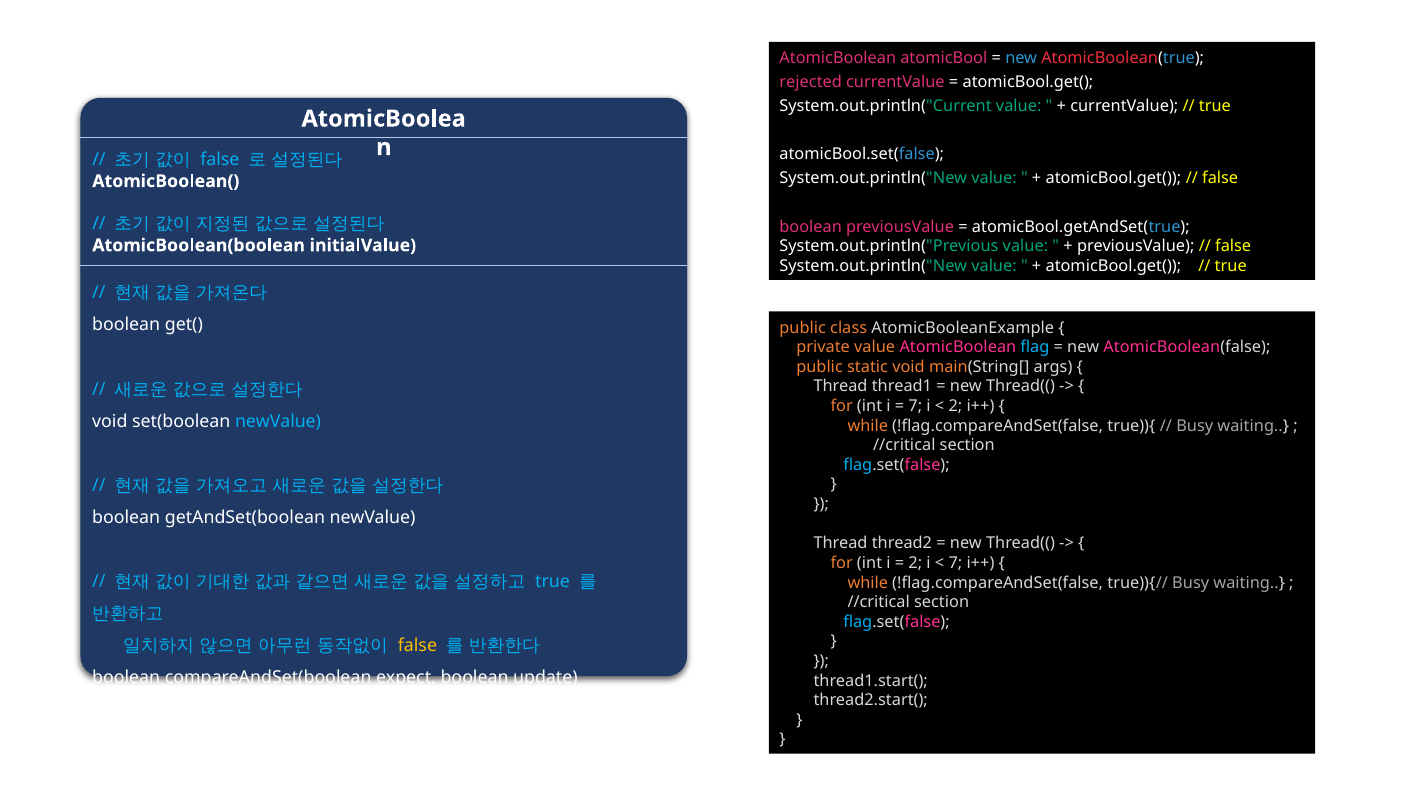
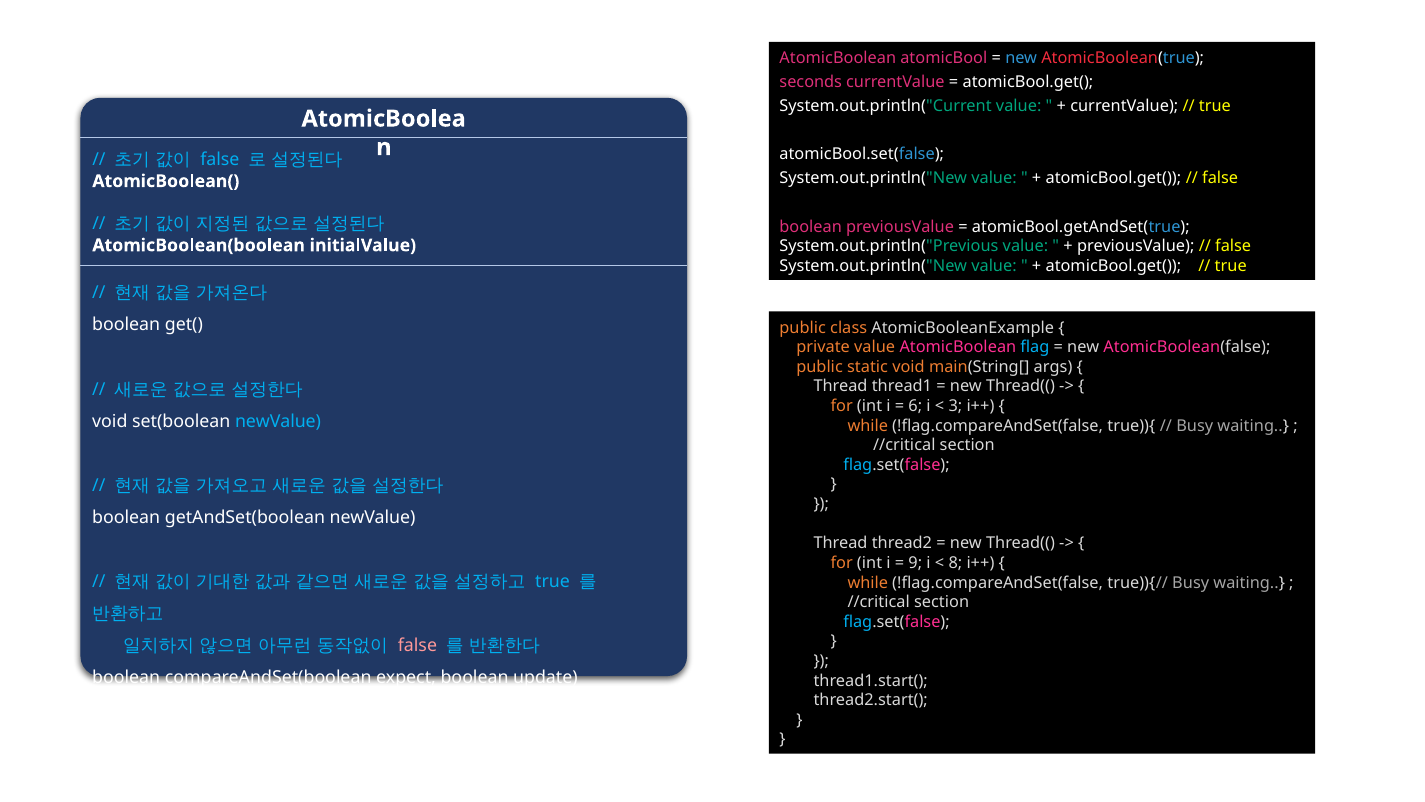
rejected: rejected -> seconds (811, 82)
7: 7 -> 6 (915, 406)
2: 2 -> 3 (955, 406)
2: 2 -> 9 (915, 563)
7: 7 -> 8 (955, 563)
false colour: yellow -> pink (417, 645)
